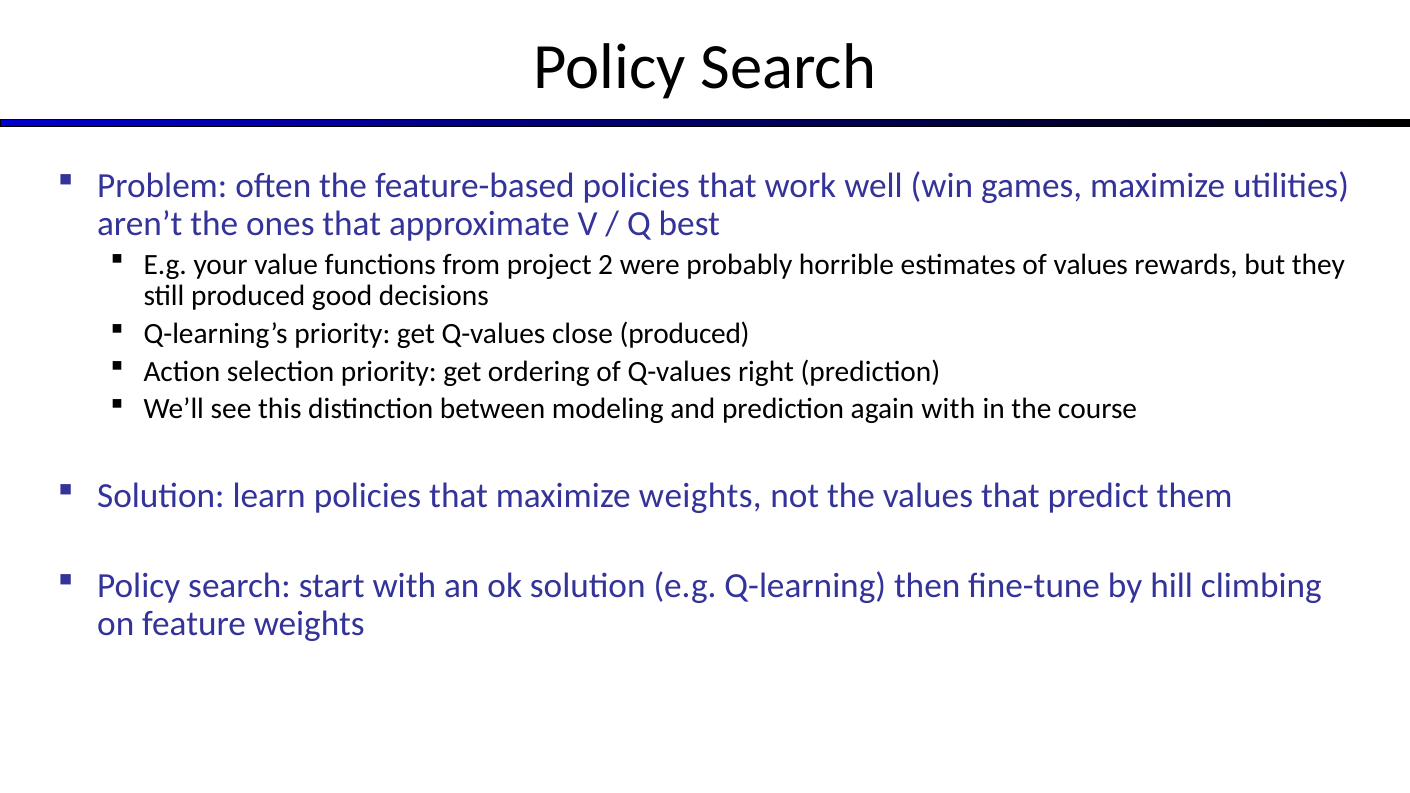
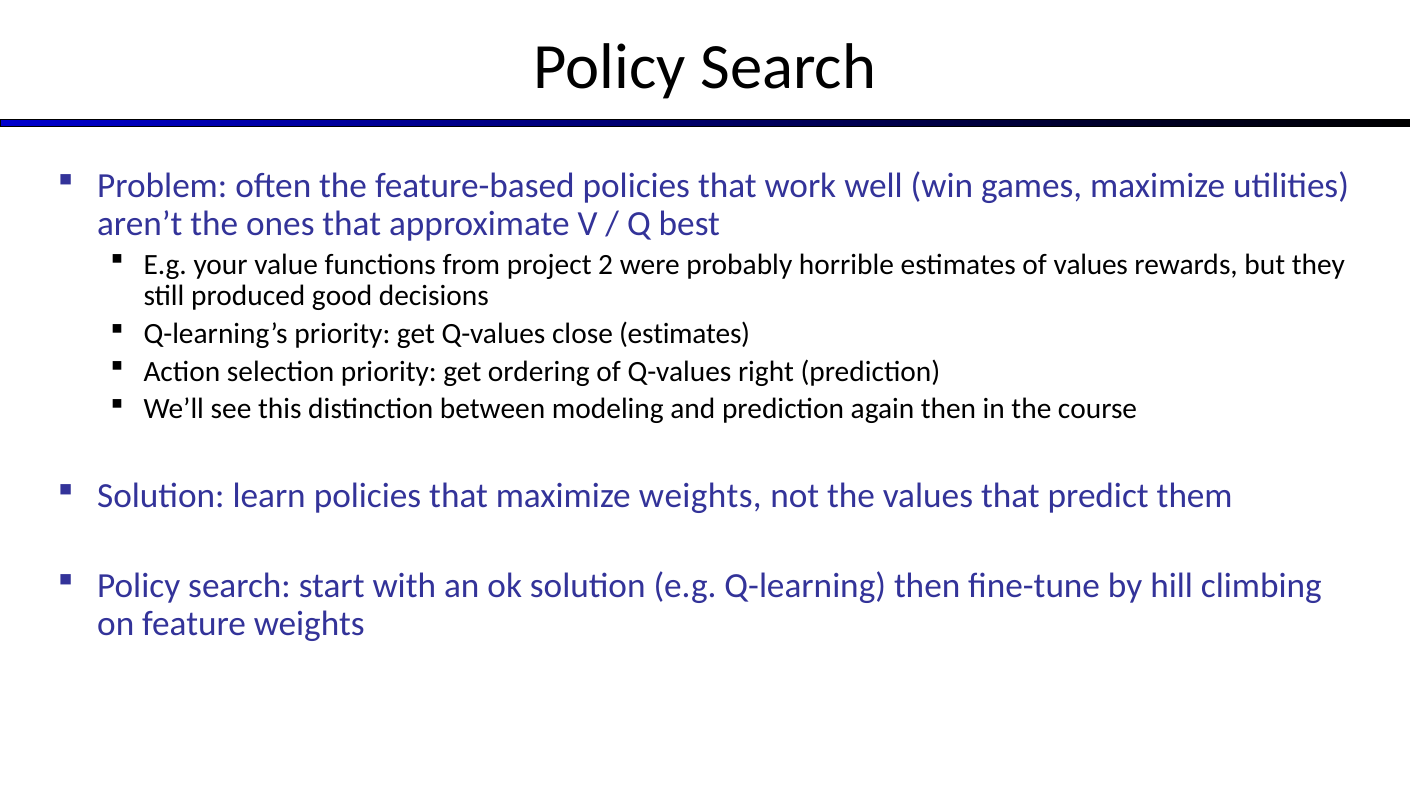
close produced: produced -> estimates (685, 334)
again with: with -> then (948, 409)
